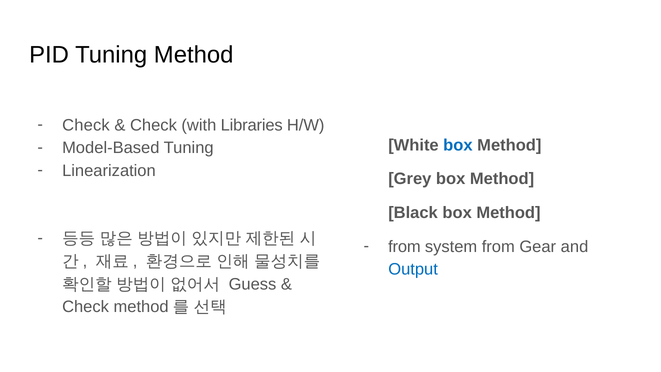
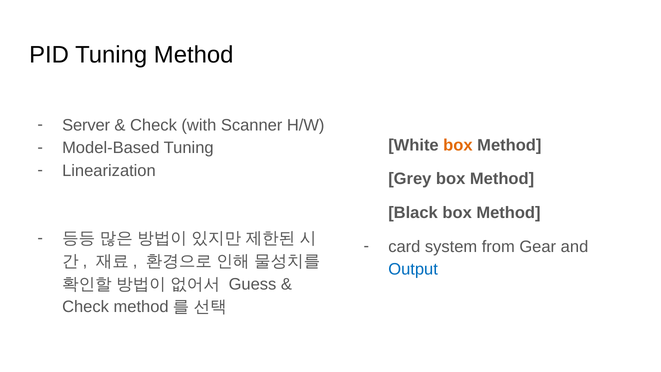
Check: Check -> Server (86, 125)
Libraries: Libraries -> Scanner (252, 125)
box colour: blue -> orange (458, 145)
from: from -> card (404, 246)
